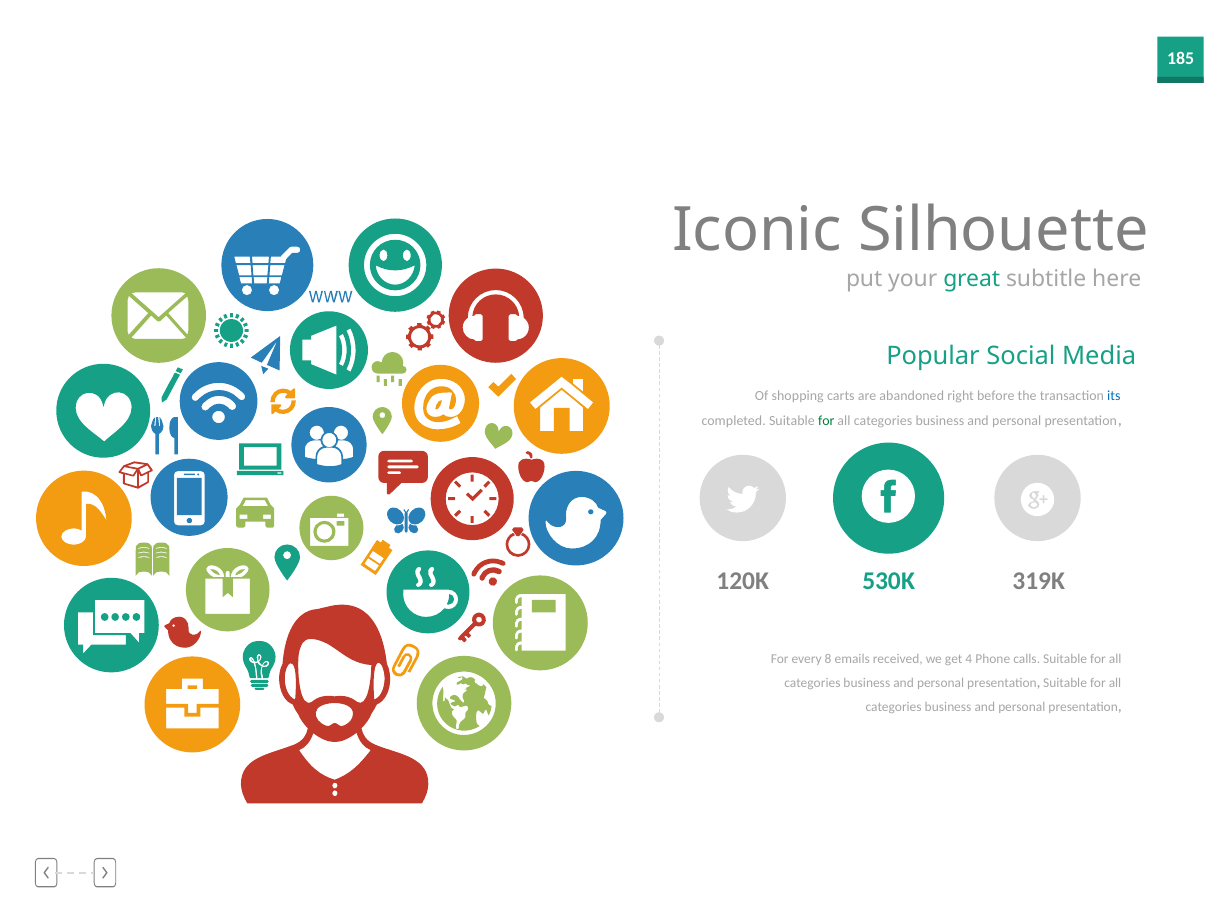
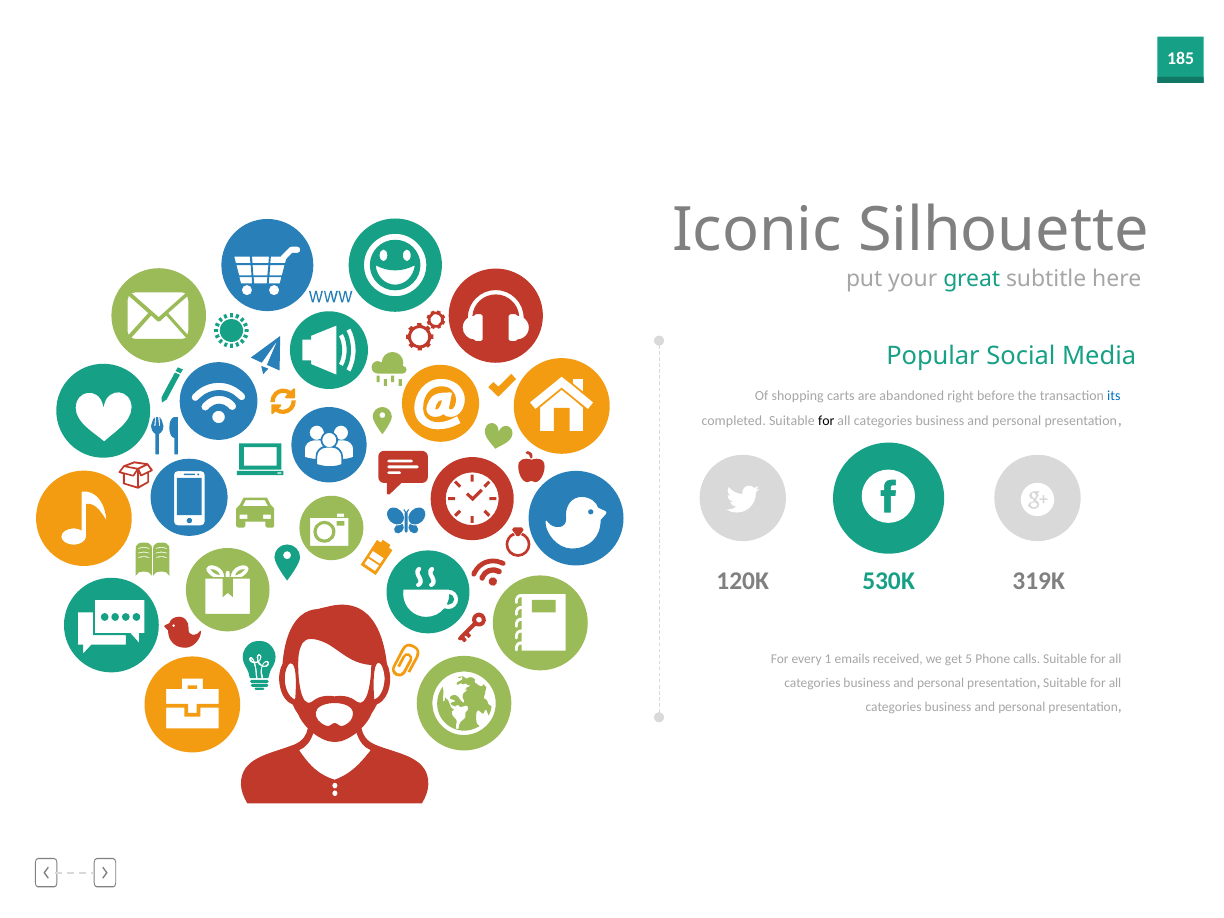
for colour: green -> black (826, 421)
8: 8 -> 1 (828, 659)
4: 4 -> 5 (969, 659)
